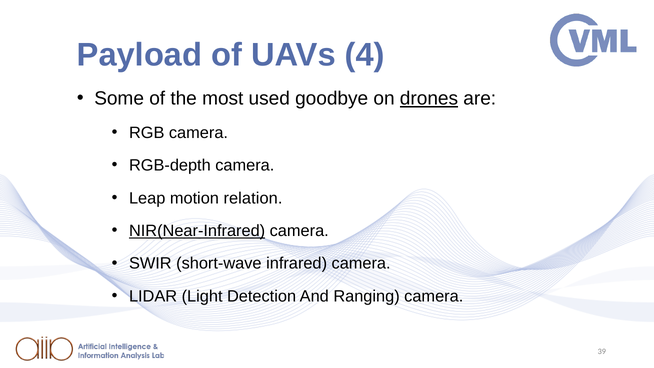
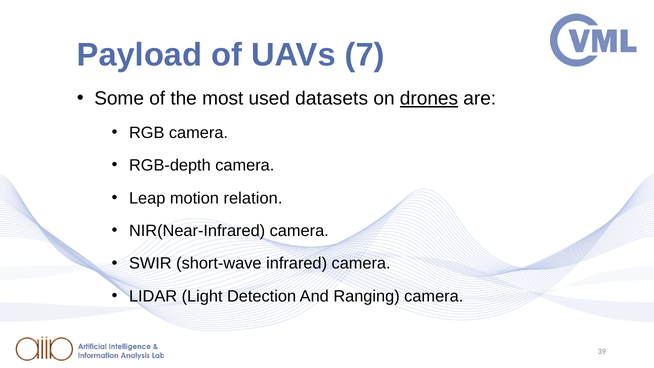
4: 4 -> 7 (365, 55)
goodbye: goodbye -> datasets (332, 99)
NIR(Near-Infrared underline: present -> none (197, 231)
